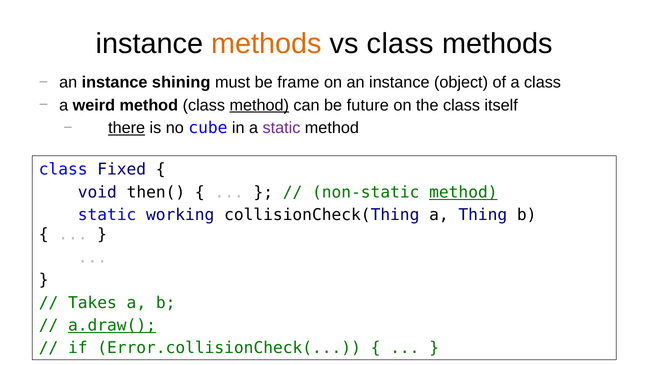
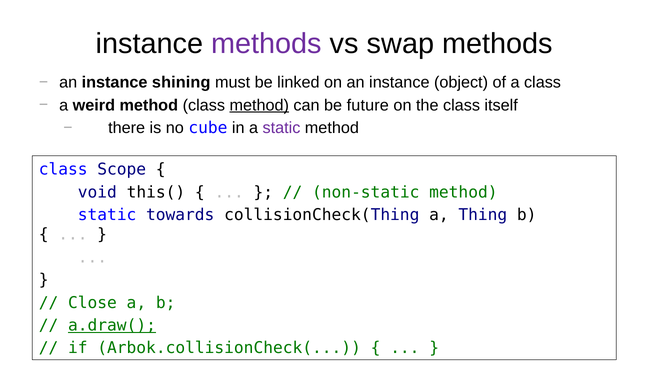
methods colour: orange -> purple (267, 44)
vs class: class -> swap (400, 44)
frame: frame -> linked (298, 82)
there underline: present -> none (127, 128)
Fixed: Fixed -> Scope (122, 170)
then(: then( -> this( (156, 192)
method underline: present -> none (463, 192)
working: working -> towards (180, 215)
Takes: Takes -> Close (92, 303)
Error.collisionCheck(: Error.collisionCheck( -> Arbok.collisionCheck( (229, 348)
